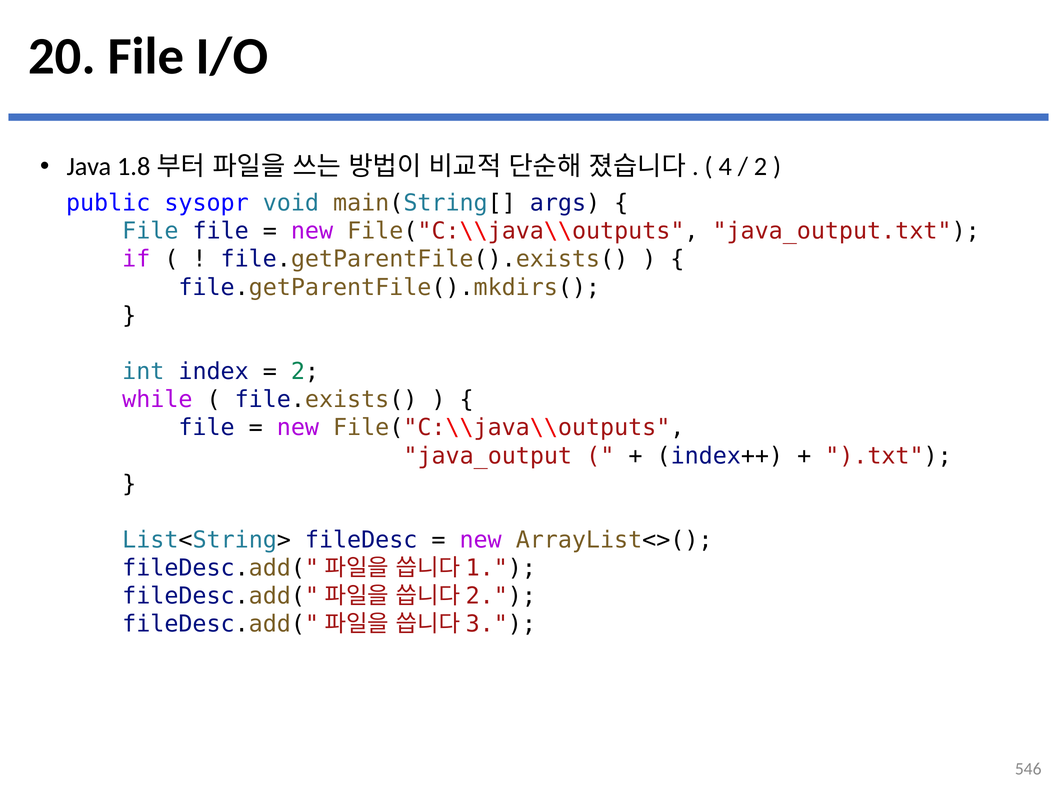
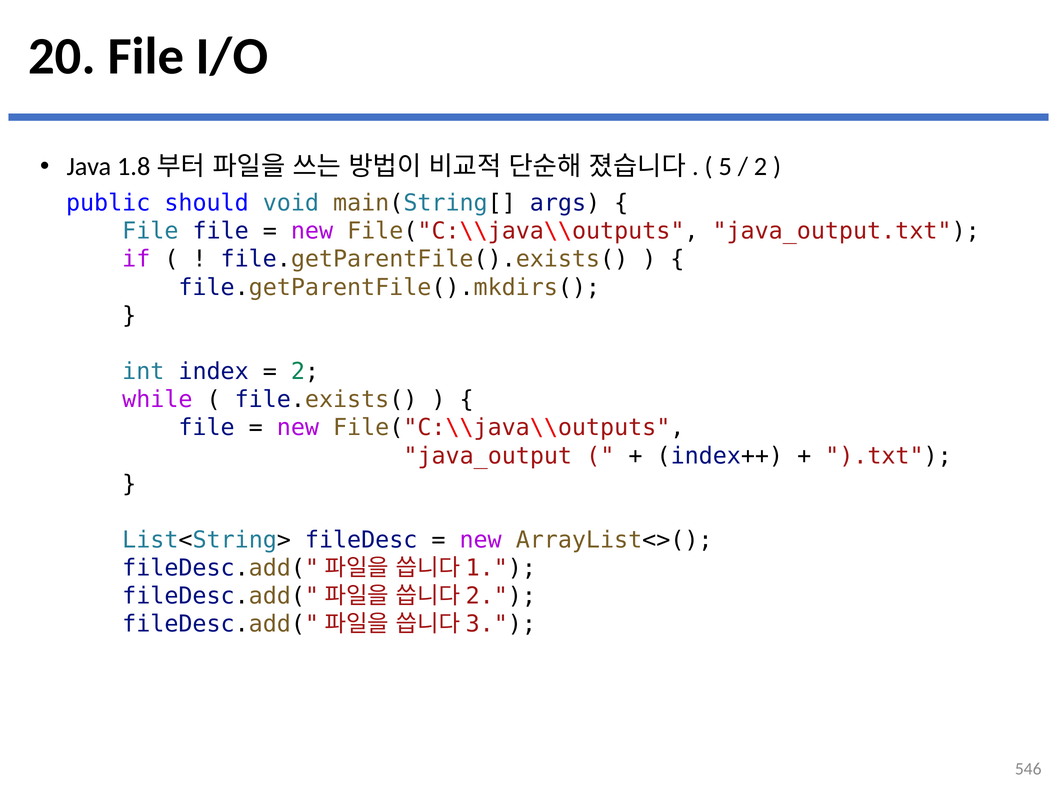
4: 4 -> 5 (725, 167)
sysopr: sysopr -> should (207, 203)
